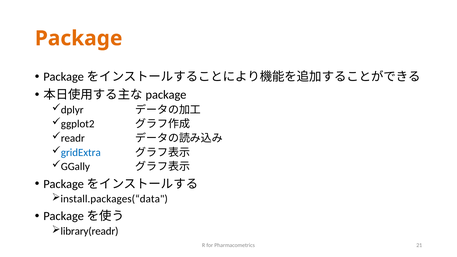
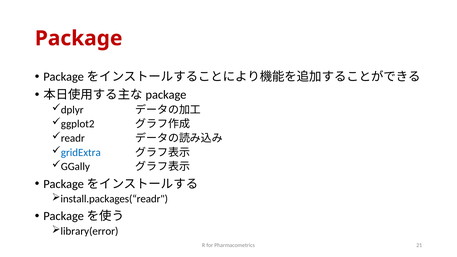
Package colour: orange -> red (79, 38)
install.packages(“data: install.packages(“data -> install.packages(“readr (114, 199)
library(readr: library(readr -> library(error (89, 231)
